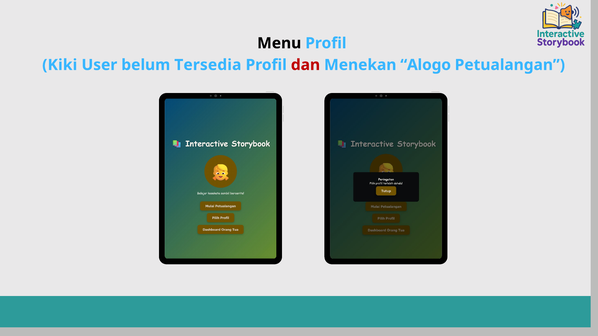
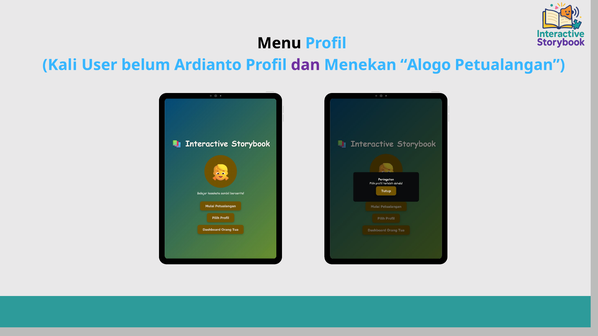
Kiki: Kiki -> Kali (60, 65)
Tersedia: Tersedia -> Ardianto (208, 65)
dan colour: red -> purple (305, 65)
